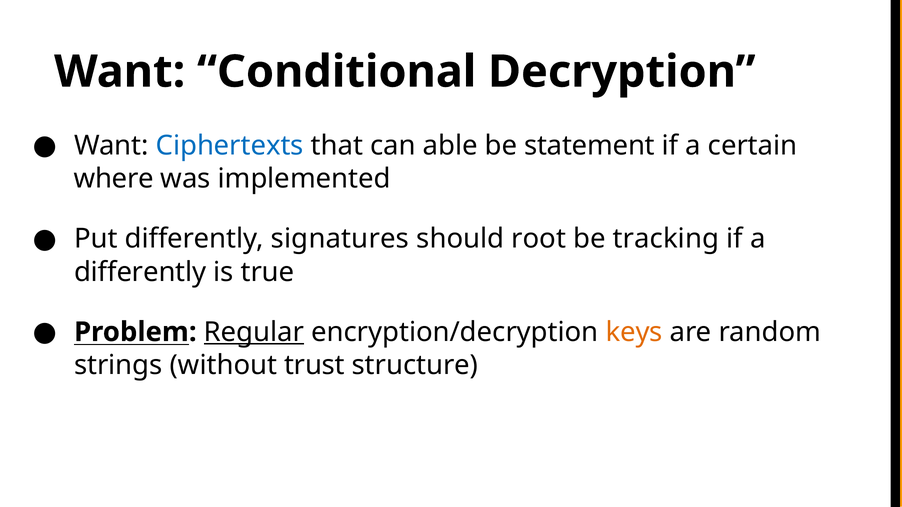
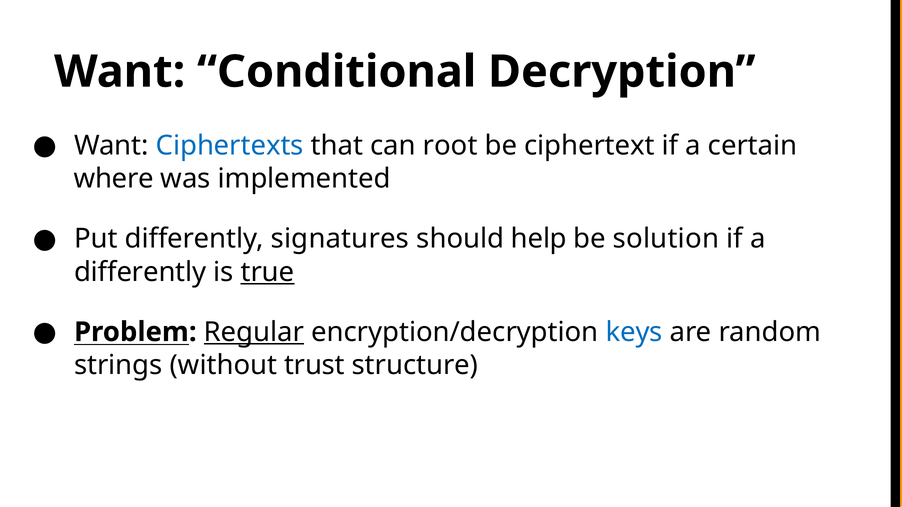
able: able -> root (450, 146)
statement: statement -> ciphertext (589, 146)
root: root -> help (539, 239)
tracking: tracking -> solution (666, 239)
true underline: none -> present (268, 272)
keys colour: orange -> blue (634, 332)
